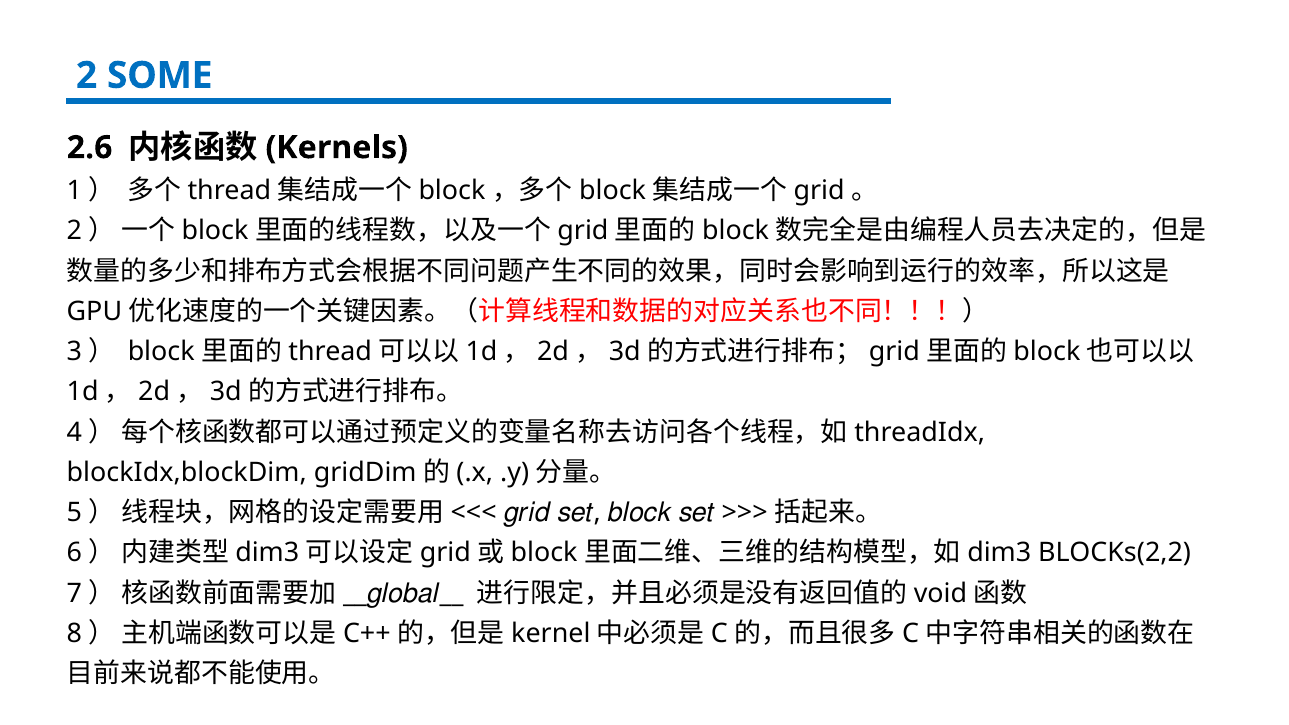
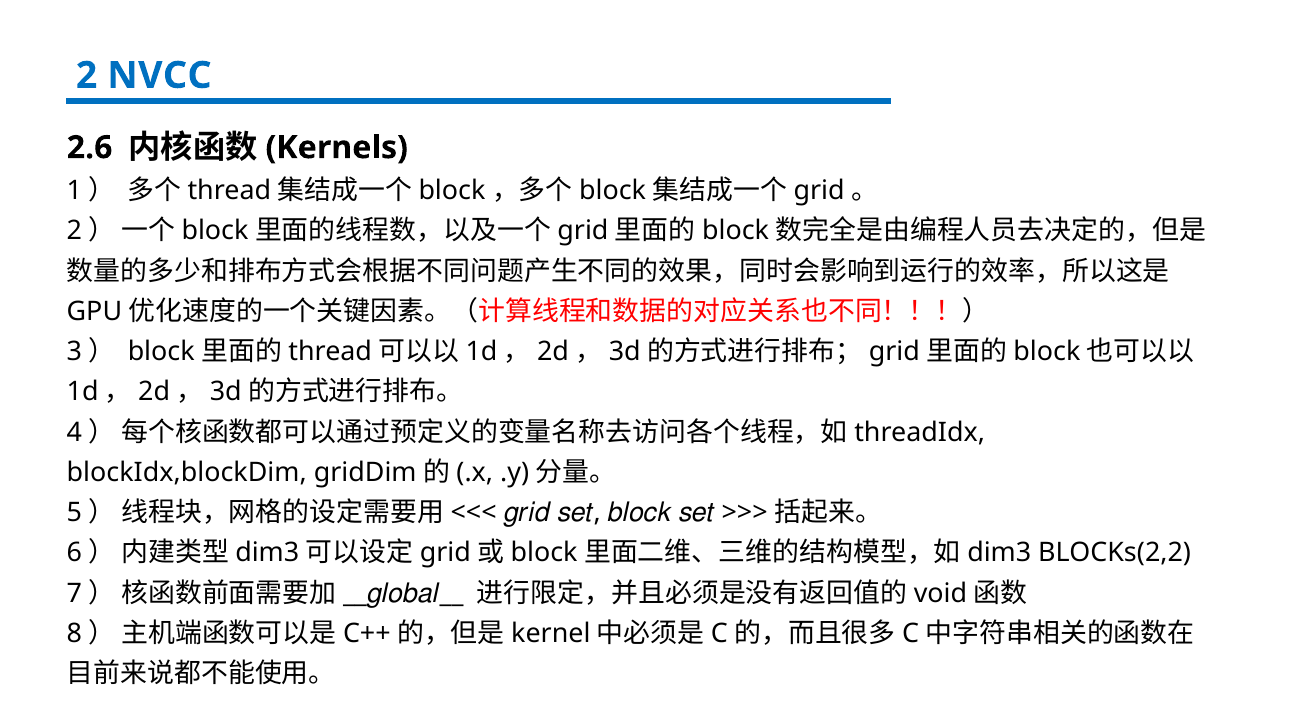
SOME: SOME -> NVCC (159, 76)
